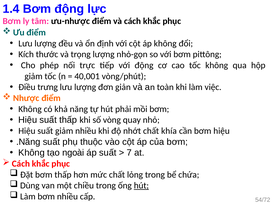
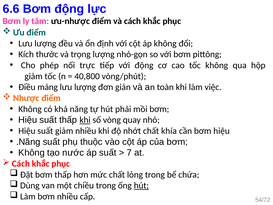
1.4: 1.4 -> 6.6 (11, 9)
40,001: 40,001 -> 40,800 (87, 76)
trưng: trưng -> máng (48, 87)
khi underline: none -> present (85, 120)
ngoài: ngoài -> nước (73, 153)
